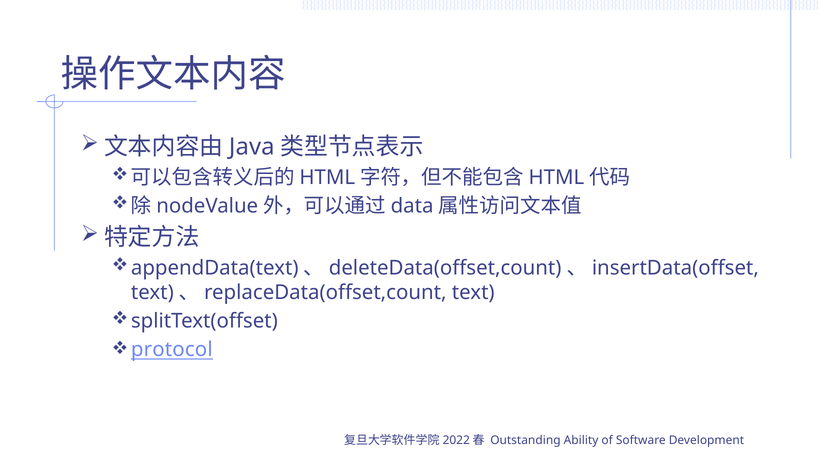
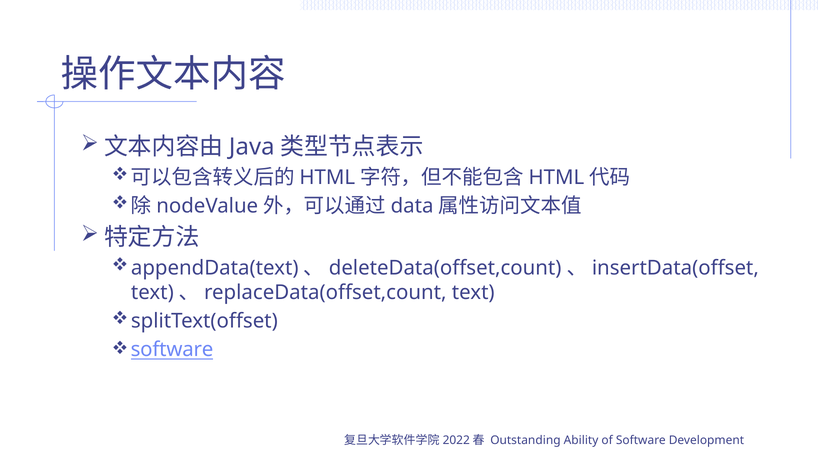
protocol: protocol -> software (172, 350)
